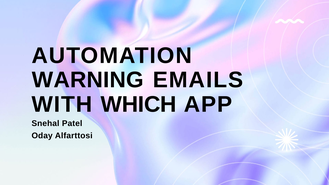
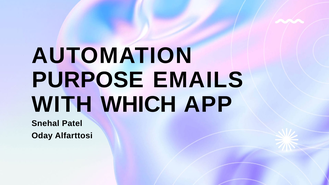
WARNING: WARNING -> PURPOSE (88, 80)
